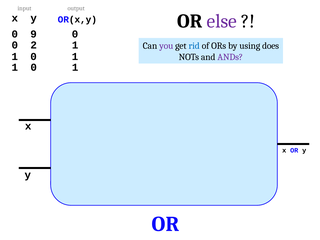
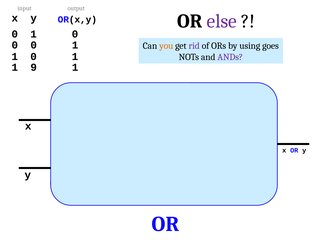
9: 9 -> 1 (34, 34)
0 2: 2 -> 0 (34, 45)
you colour: purple -> orange (166, 46)
rid colour: blue -> purple (194, 46)
does: does -> goes (271, 46)
0: 0 -> 9 (34, 67)
